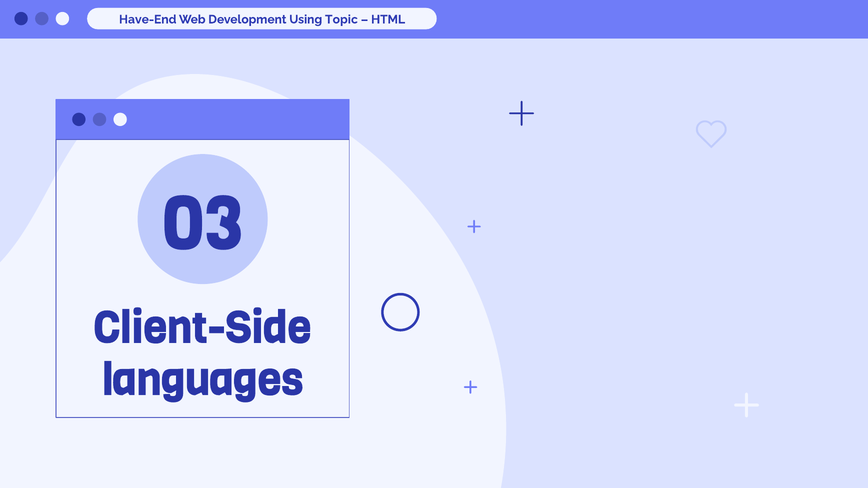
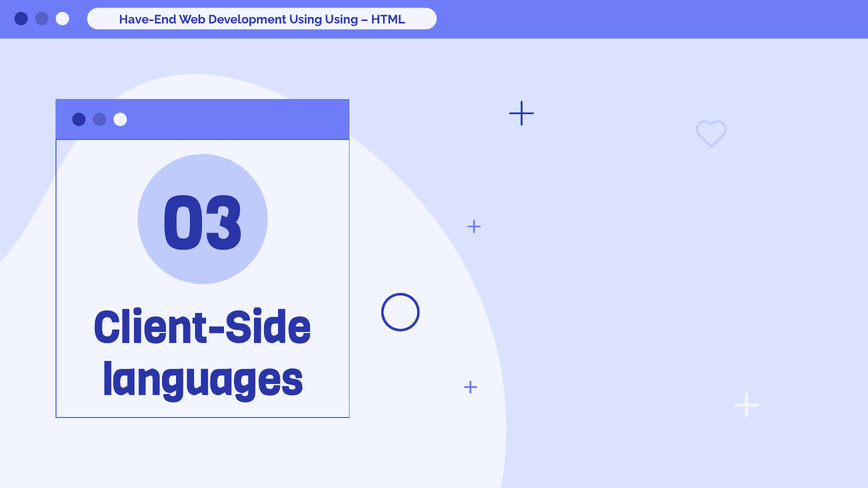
Using Topic: Topic -> Using (341, 19)
